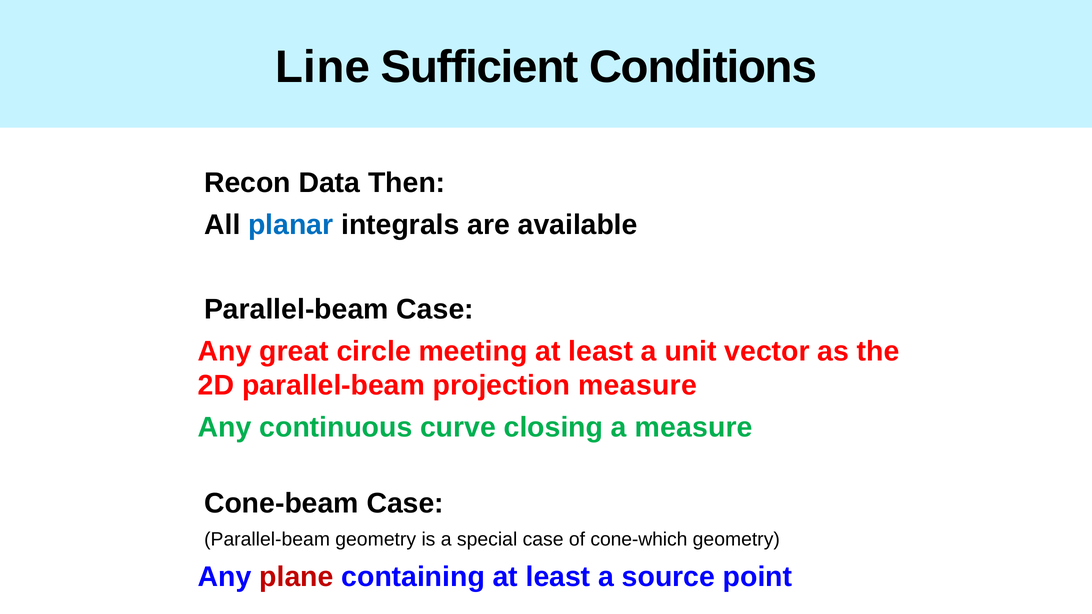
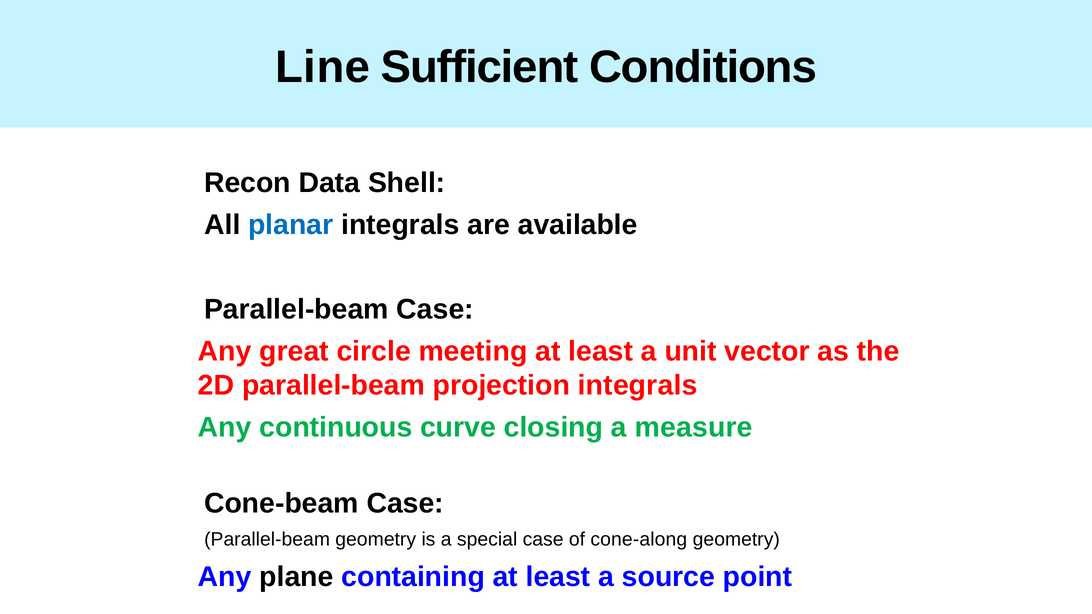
Then: Then -> Shell (407, 183)
projection measure: measure -> integrals (638, 385)
cone-which: cone-which -> cone-along (639, 540)
plane colour: red -> black (296, 577)
